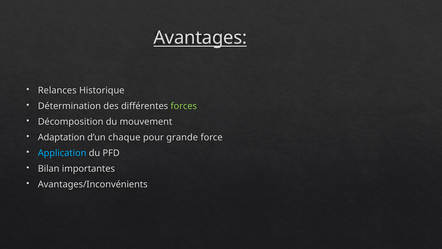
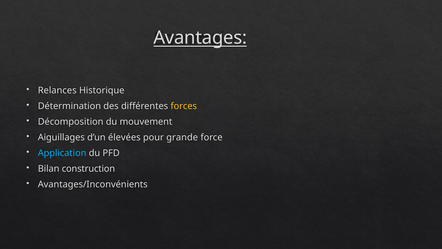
forces colour: light green -> yellow (184, 106)
Adaptation: Adaptation -> Aiguillages (61, 137)
chaque: chaque -> élevées (124, 137)
importantes: importantes -> construction (88, 169)
